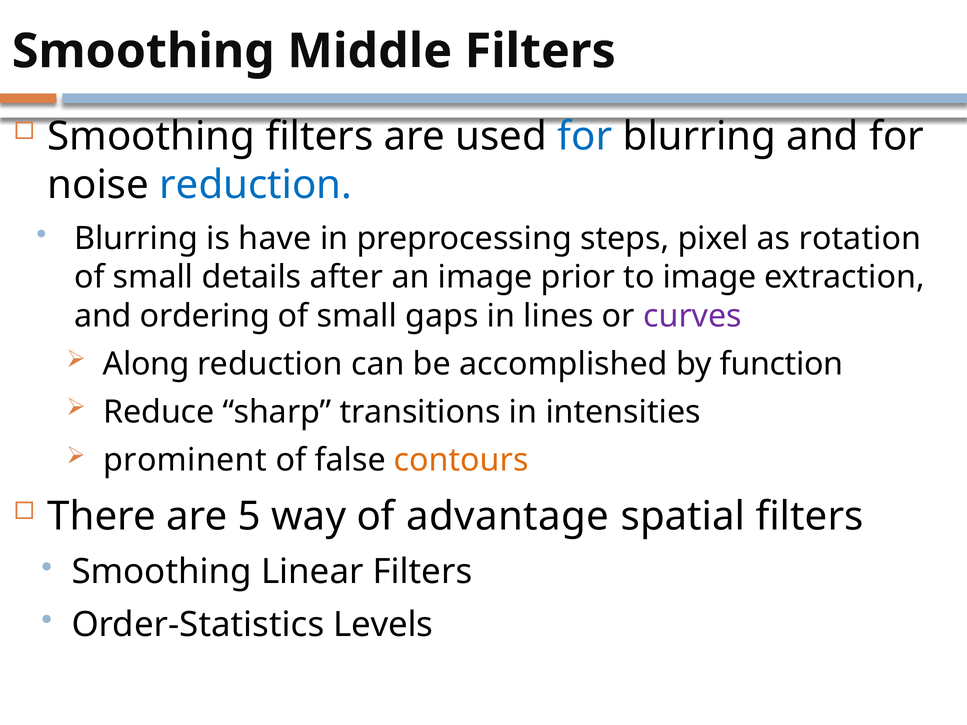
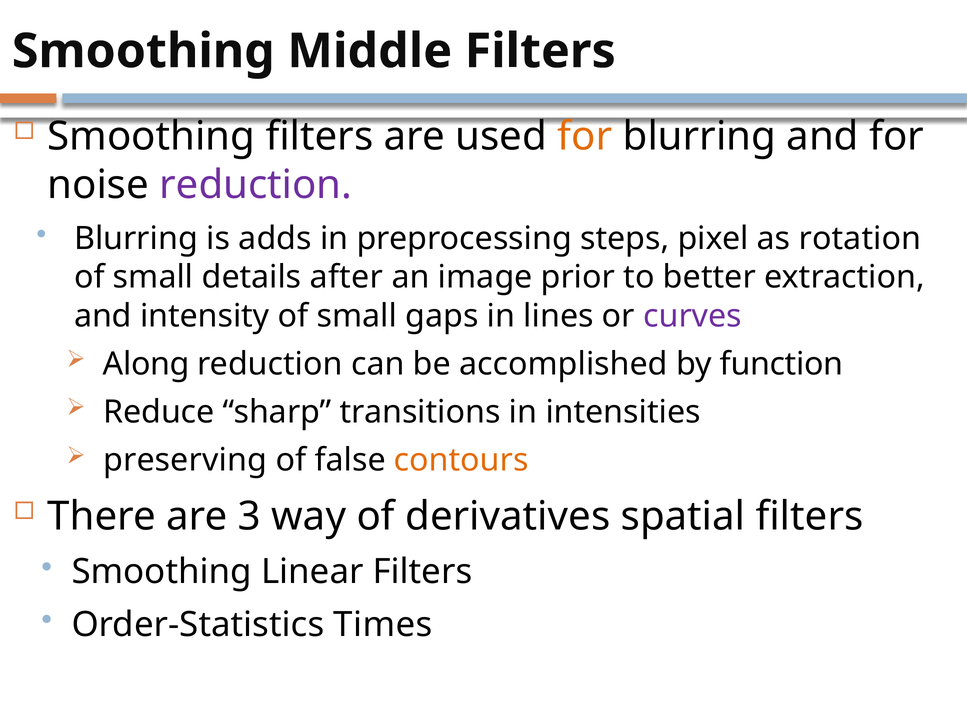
for colour: blue -> orange (585, 137)
reduction colour: blue -> purple (256, 185)
have: have -> adds (275, 239)
to image: image -> better (709, 277)
ordering: ordering -> intensity (205, 316)
prominent: prominent -> preserving (185, 460)
5: 5 -> 3 (249, 516)
advantage: advantage -> derivatives (508, 516)
Levels: Levels -> Times (383, 625)
